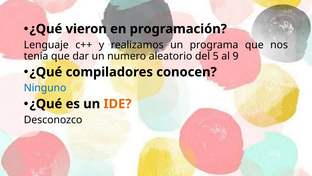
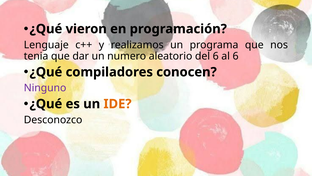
del 5: 5 -> 6 (216, 56)
al 9: 9 -> 6 (236, 56)
Ninguno colour: blue -> purple (45, 88)
